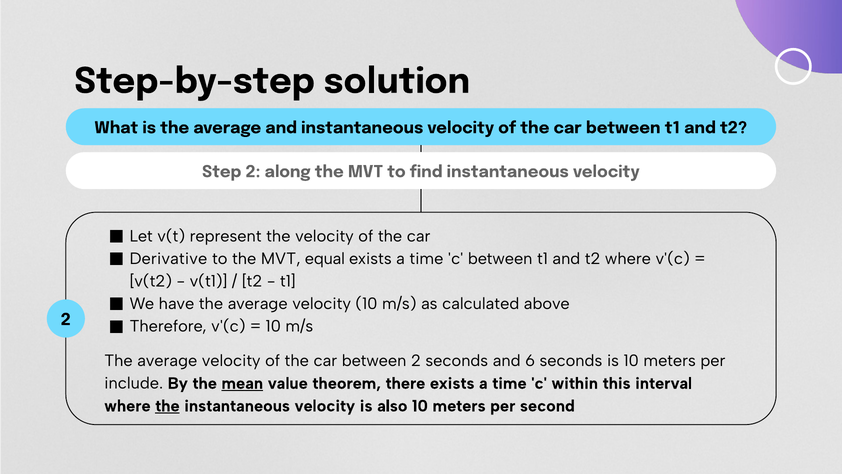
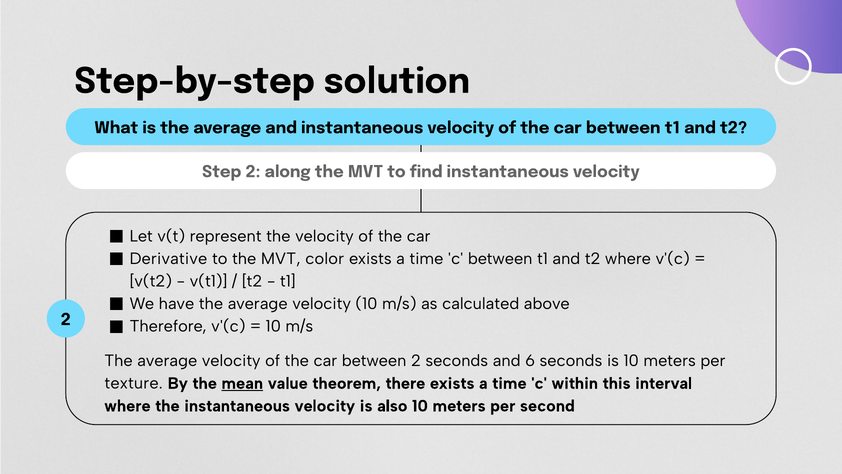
equal: equal -> color (325, 259)
include: include -> texture (134, 383)
the underline: present -> none (167, 406)
